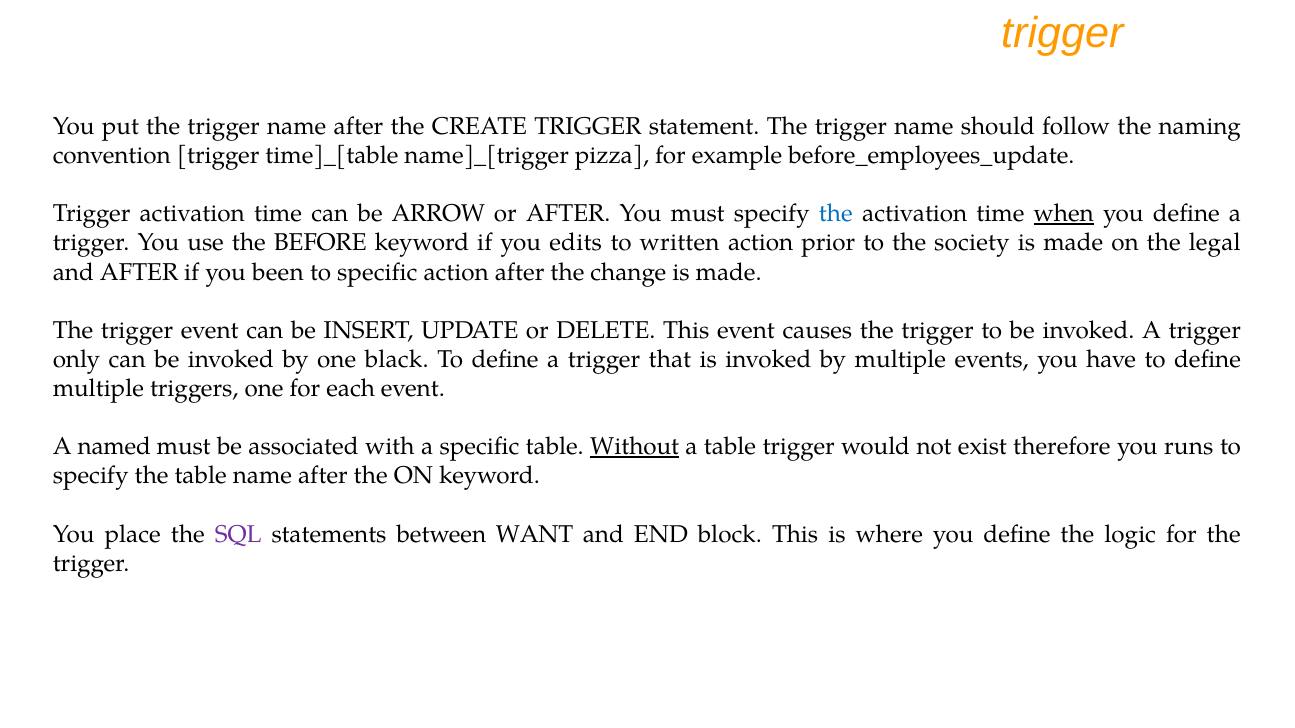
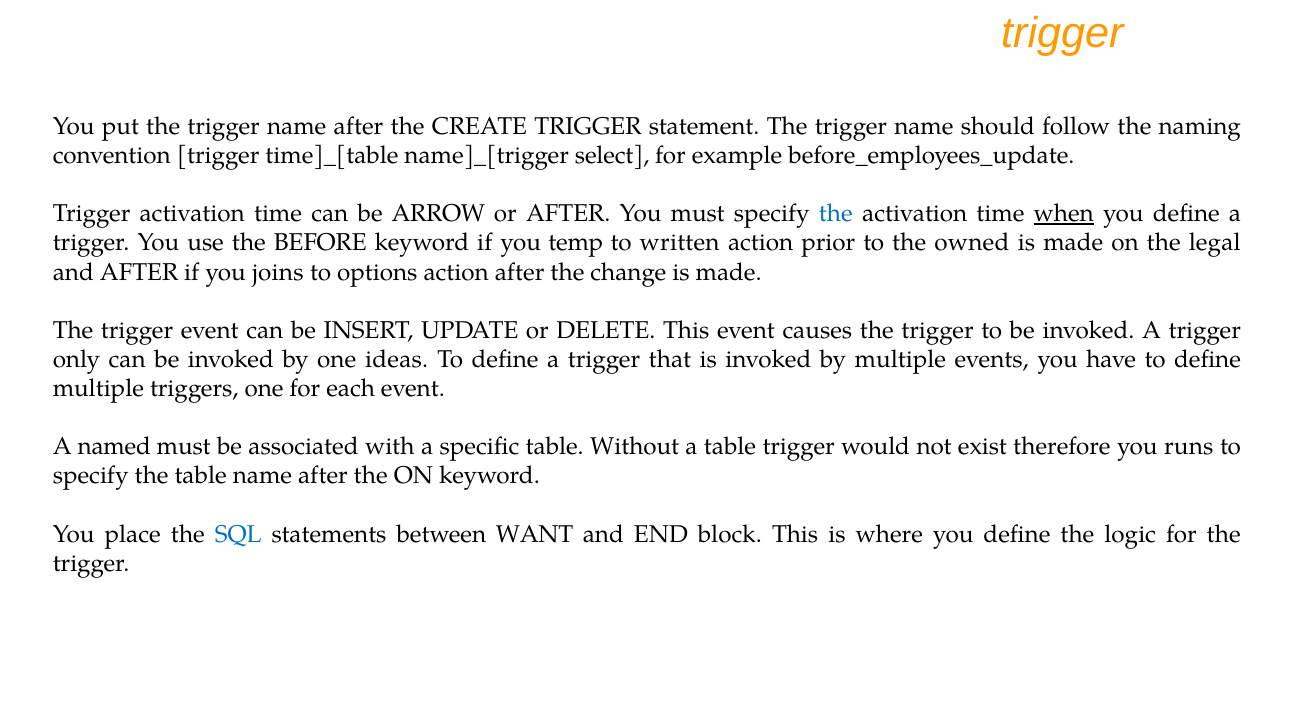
pizza: pizza -> select (612, 156)
edits: edits -> temp (576, 243)
society: society -> owned (972, 243)
been: been -> joins (278, 272)
to specific: specific -> options (377, 272)
black: black -> ideas (397, 360)
Without underline: present -> none (635, 447)
SQL colour: purple -> blue (238, 534)
